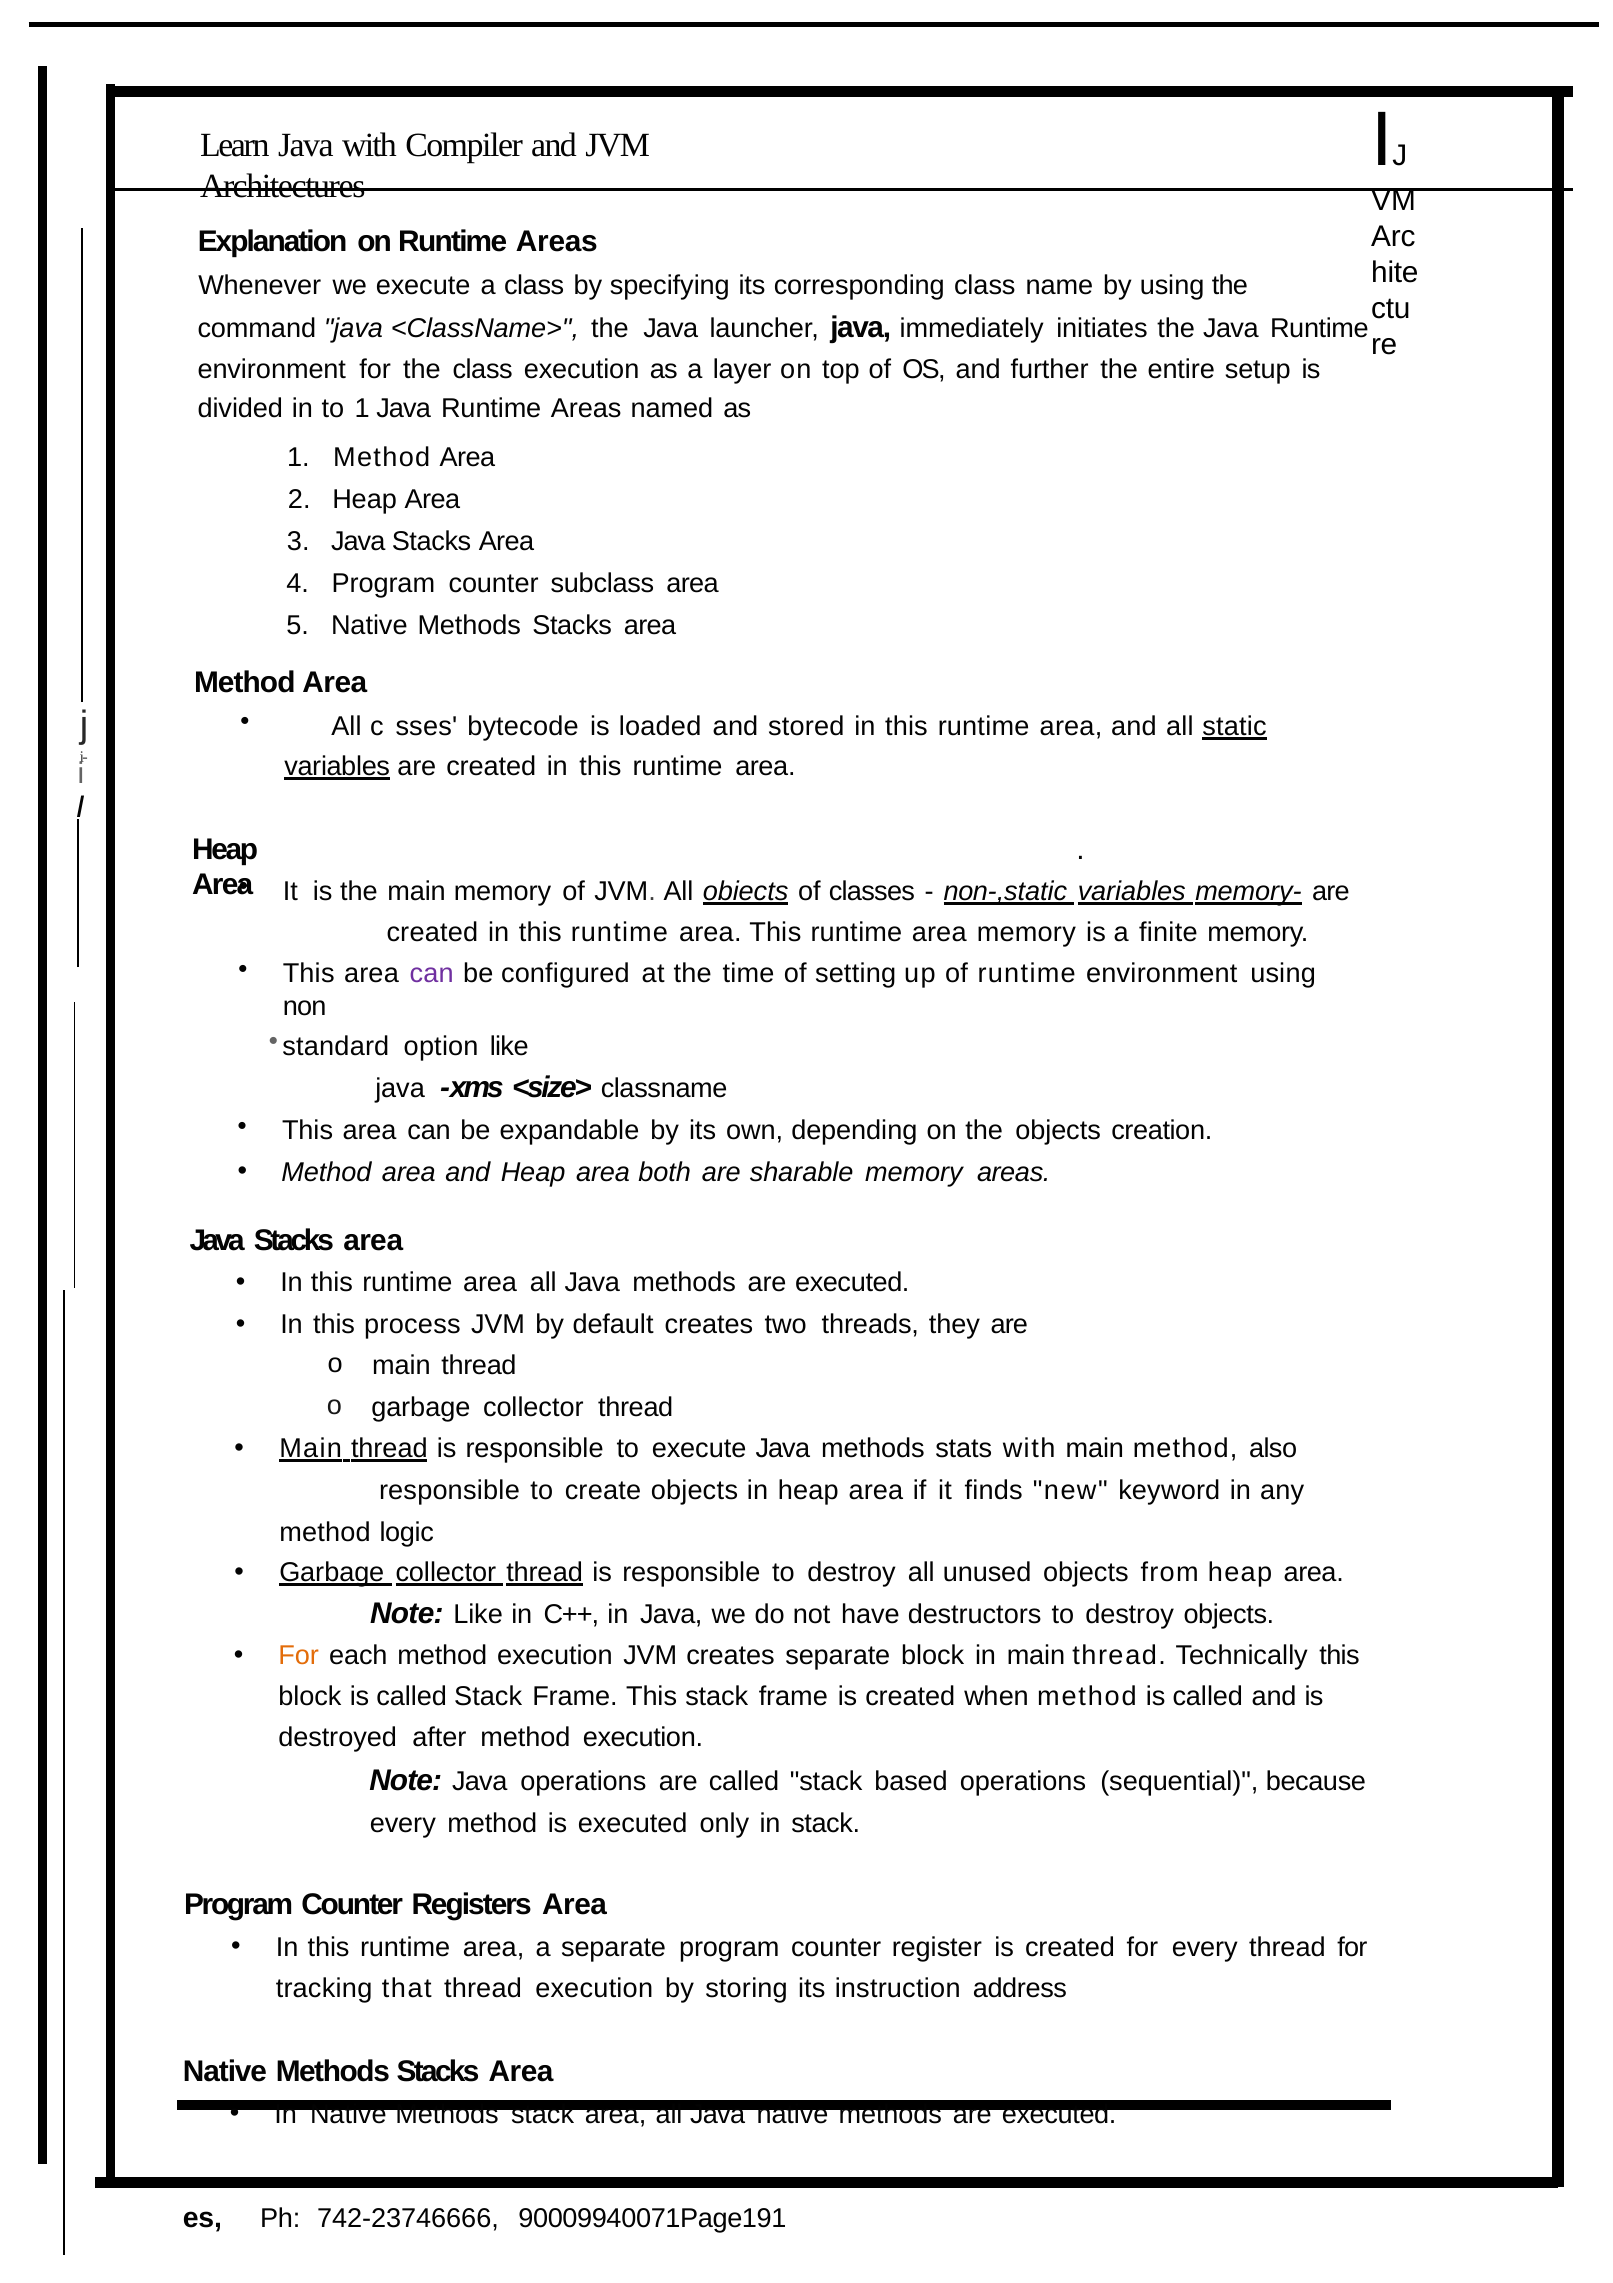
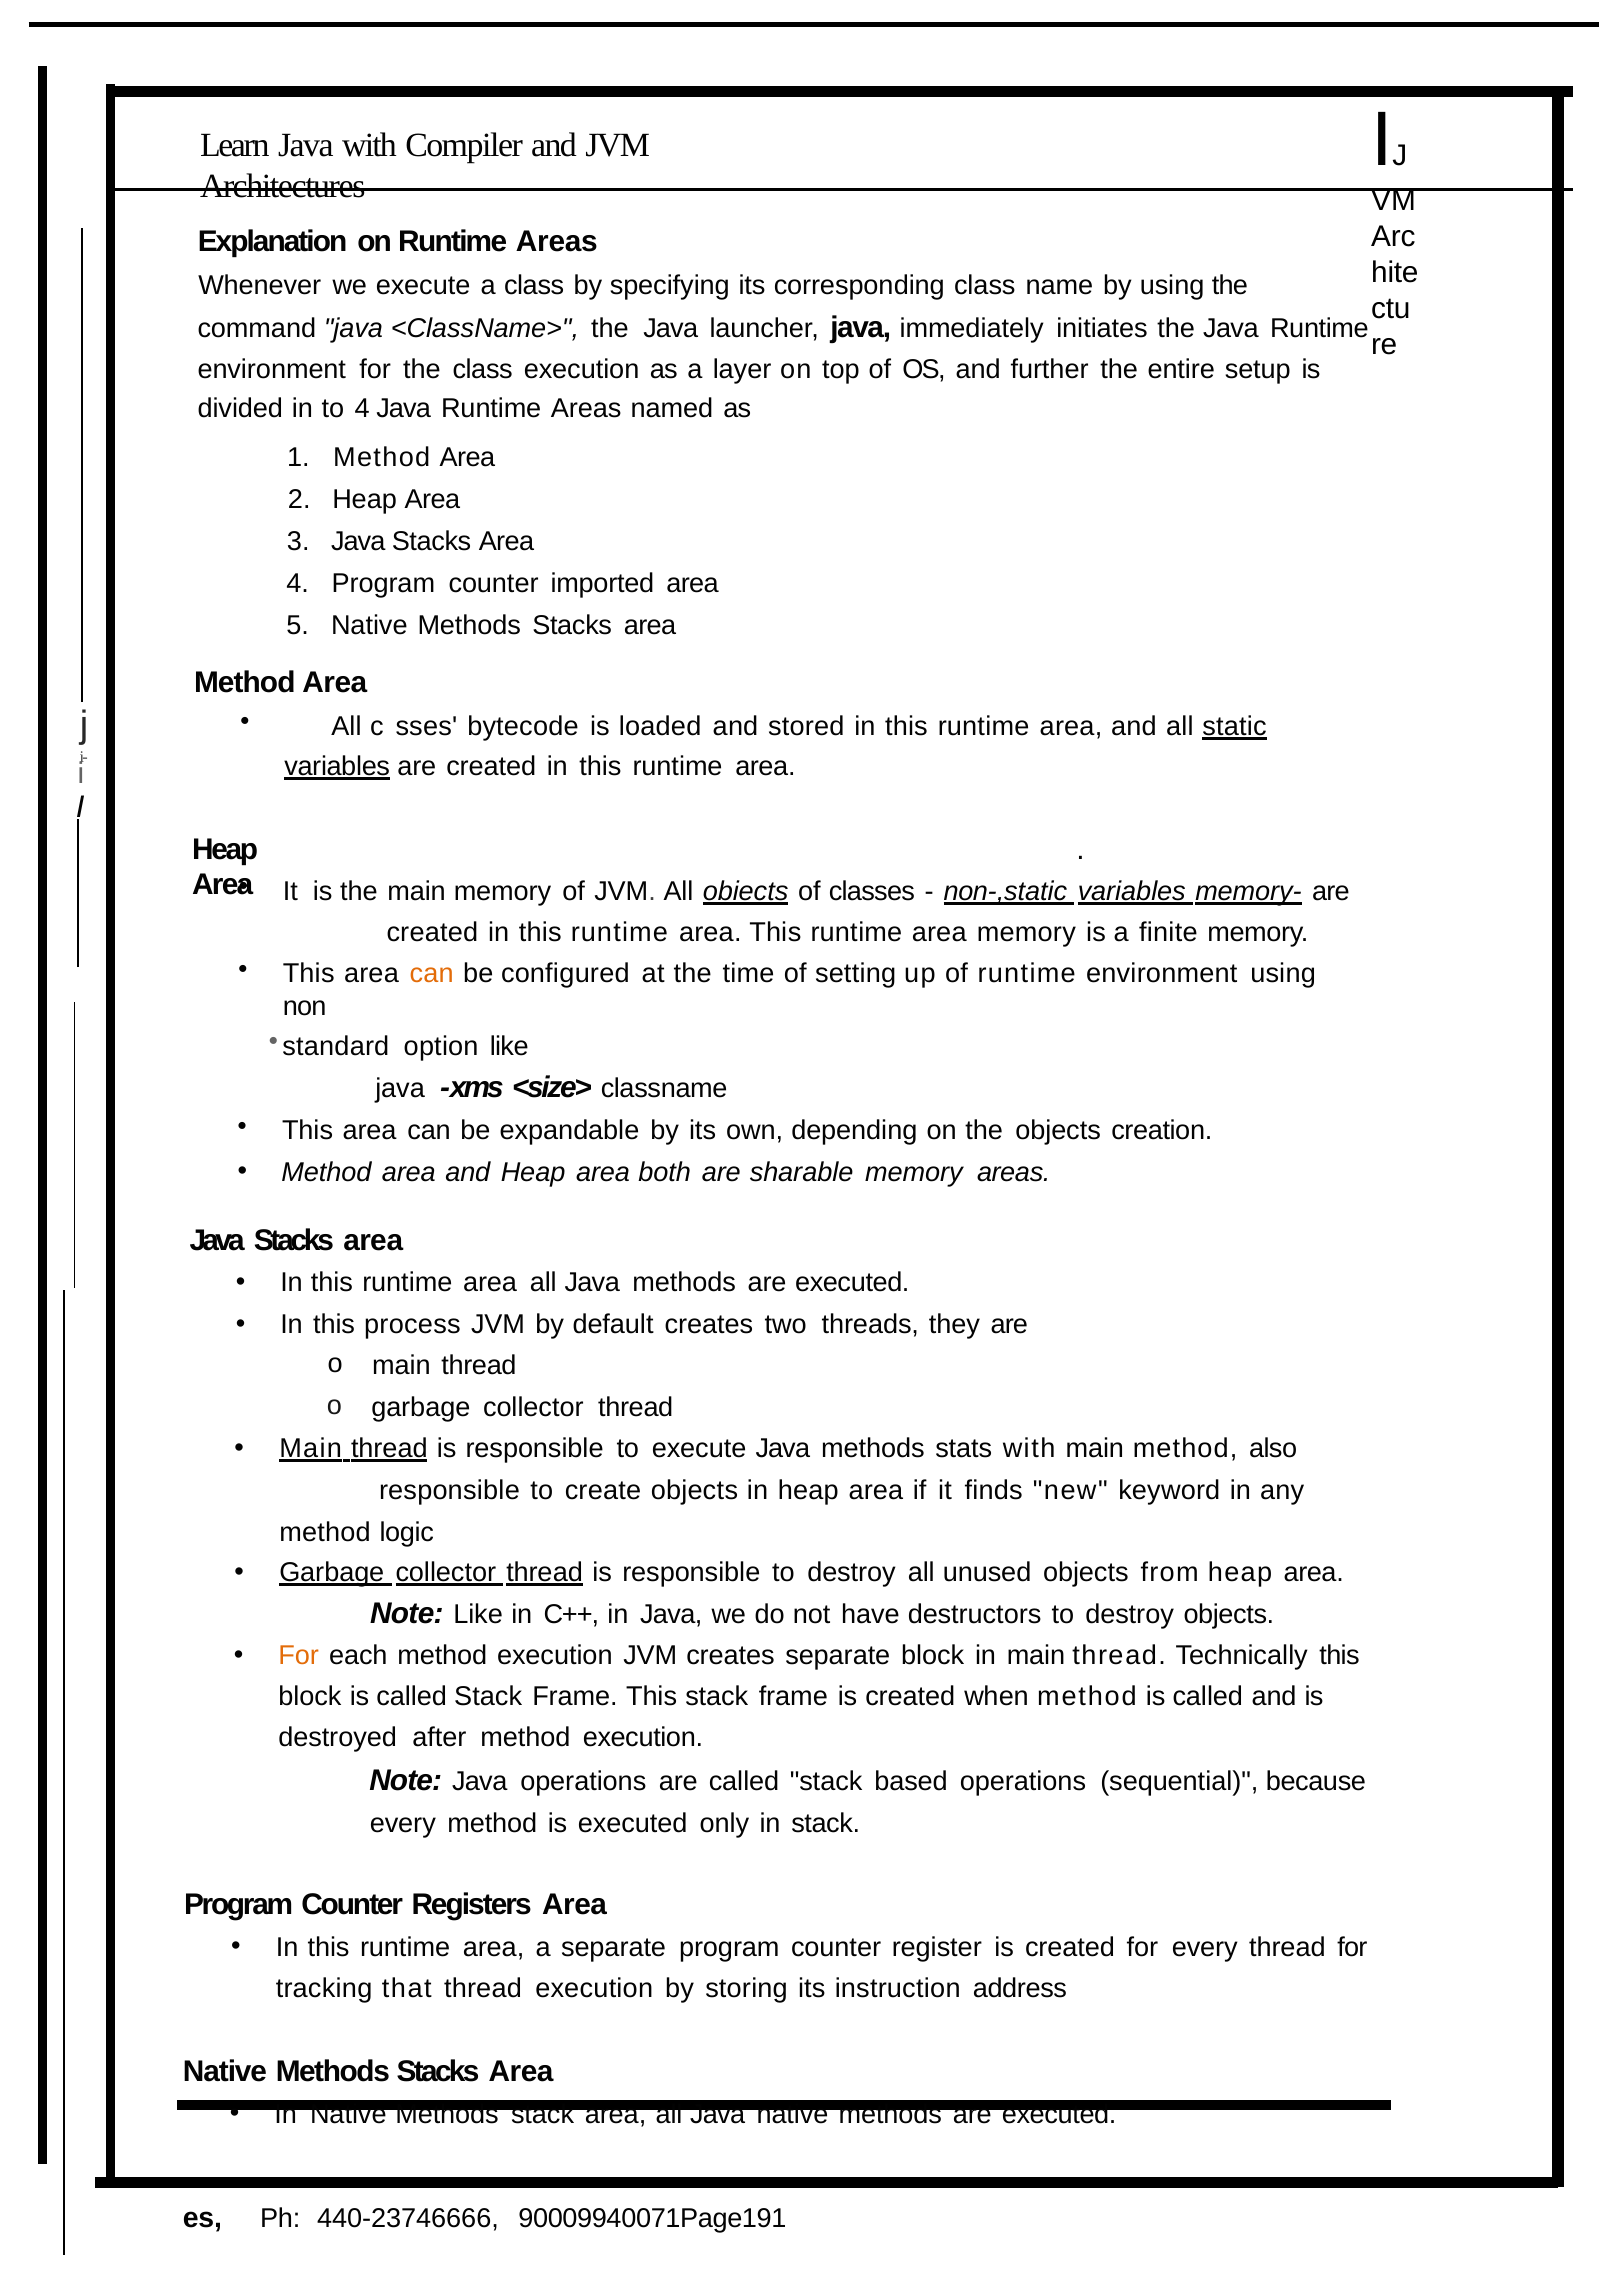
to 1: 1 -> 4 (362, 409)
subclass: subclass -> imported (602, 584)
can colour: purple -> orange (432, 974)
742-23746666: 742-23746666 -> 440-23746666 (408, 2218)
